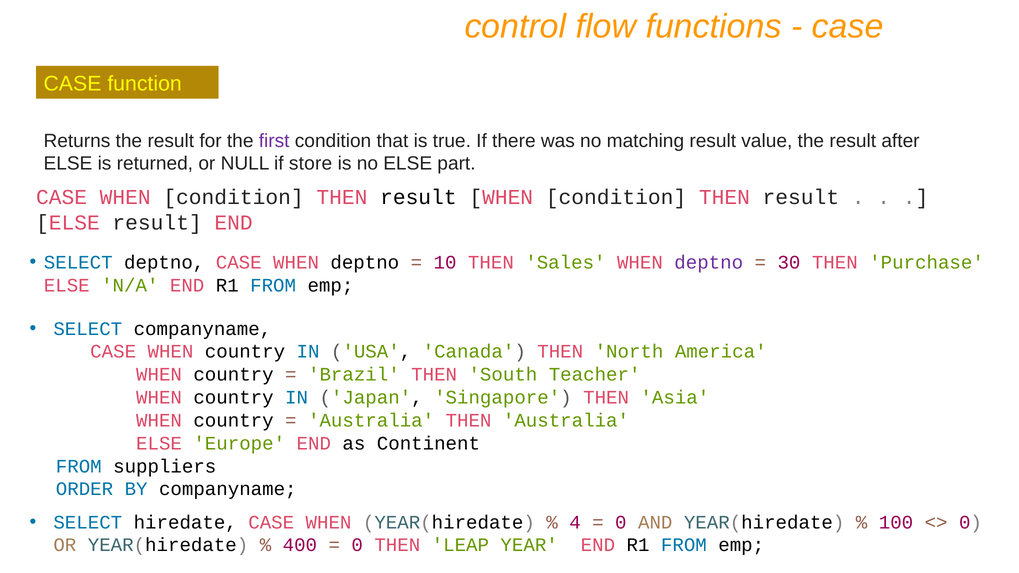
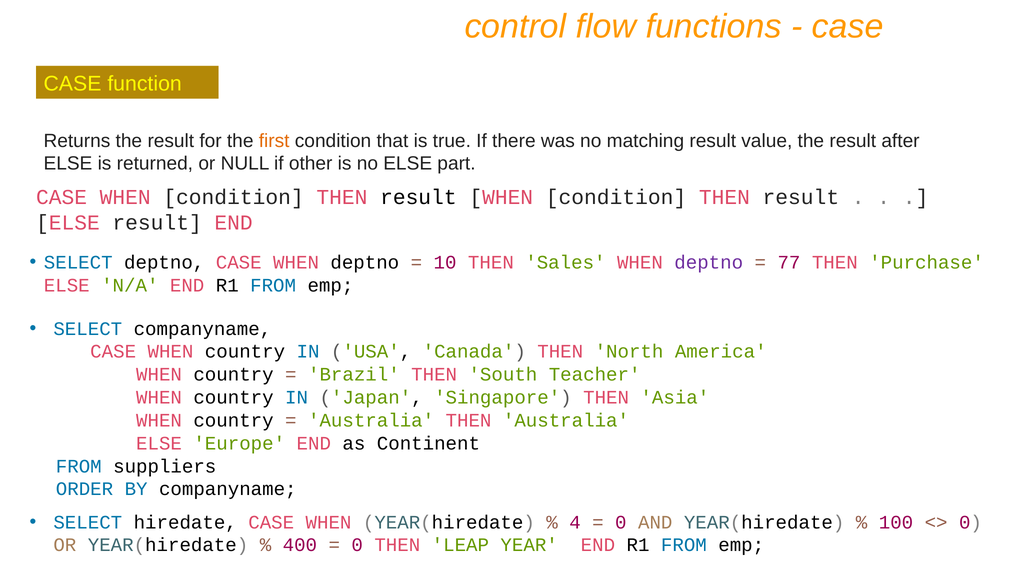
first colour: purple -> orange (274, 141)
store: store -> other (311, 164)
30: 30 -> 77 (789, 263)
